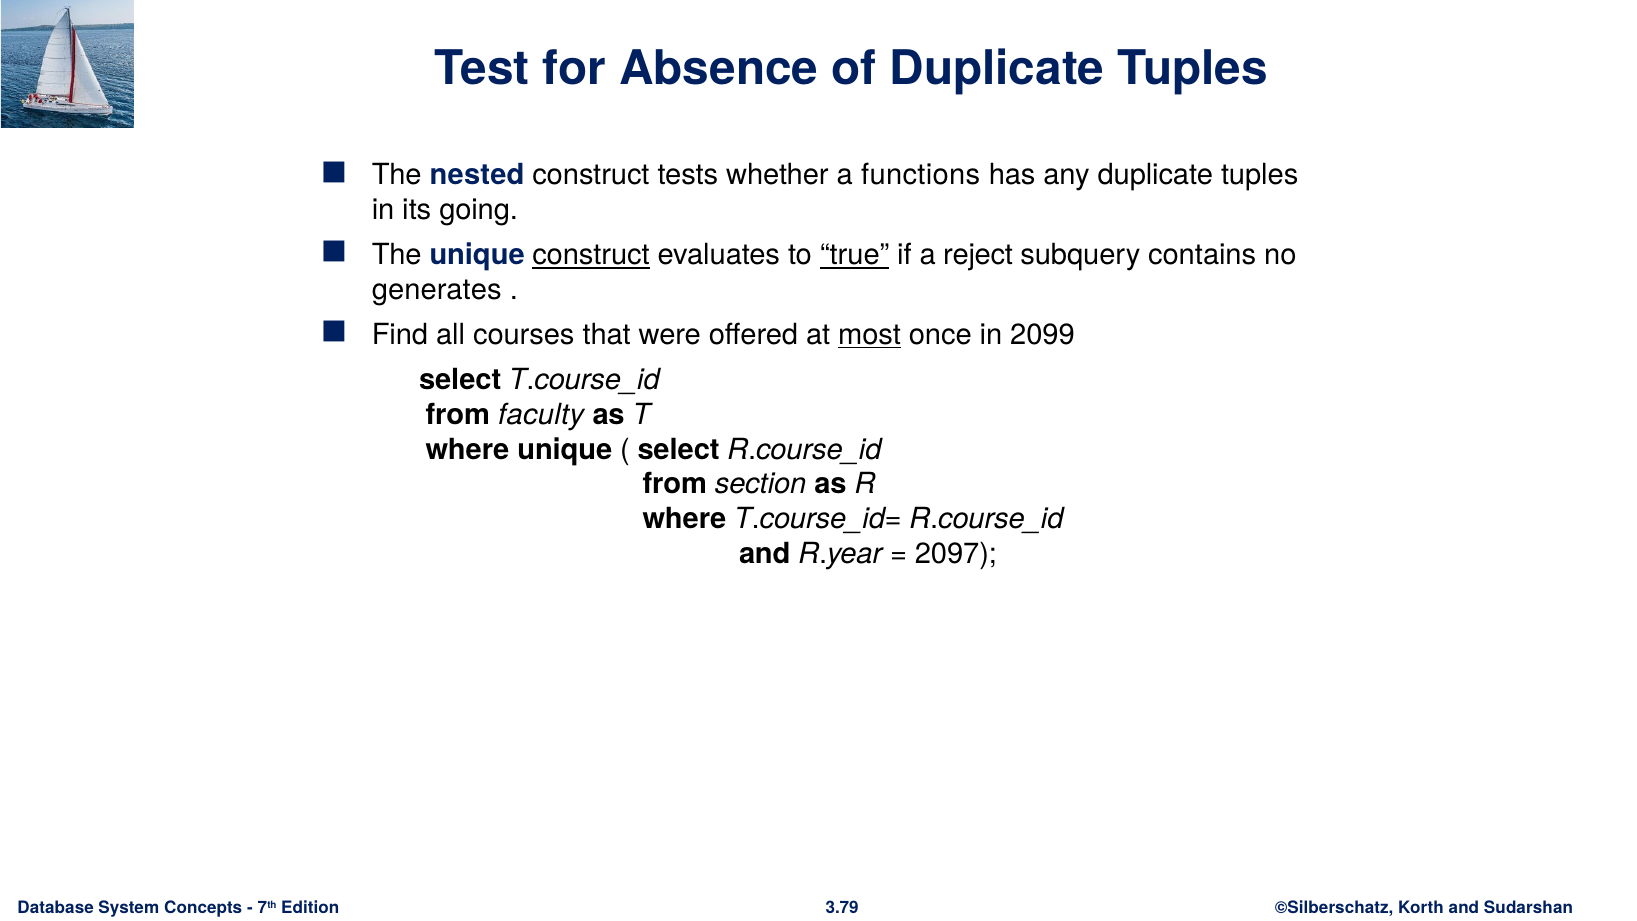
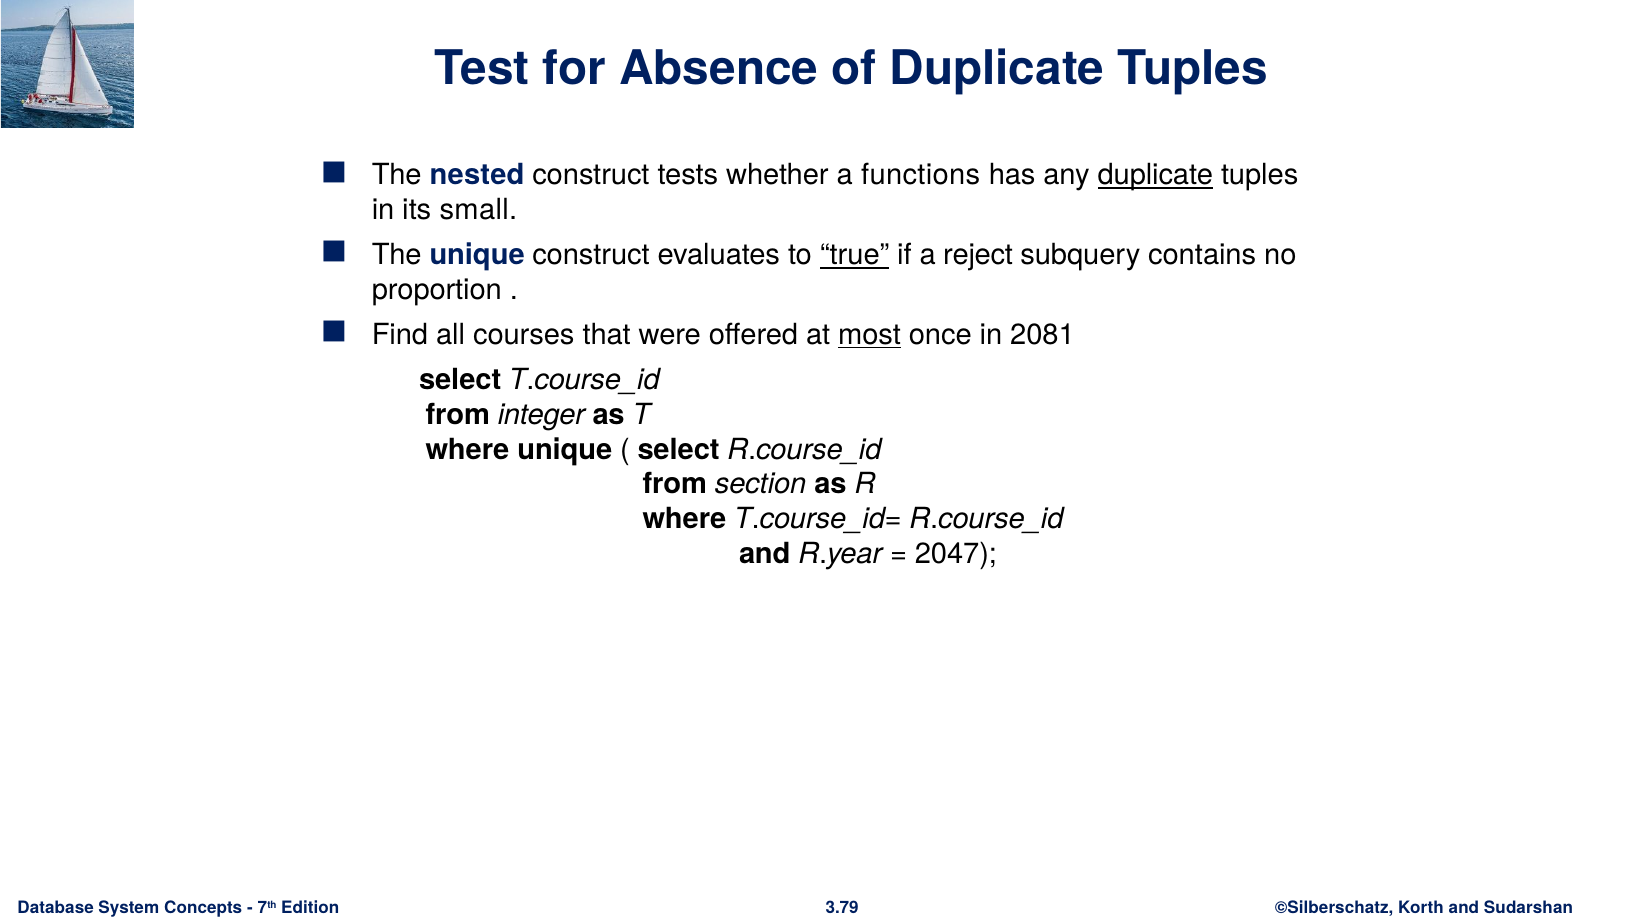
duplicate underline: none -> present (1155, 175)
going: going -> small (478, 210)
construct underline: present -> none (591, 255)
generates: generates -> proportion (437, 290)
2099: 2099 -> 2081 (1042, 335)
faculty: faculty -> integer (541, 415)
2097: 2097 -> 2047 (956, 554)
